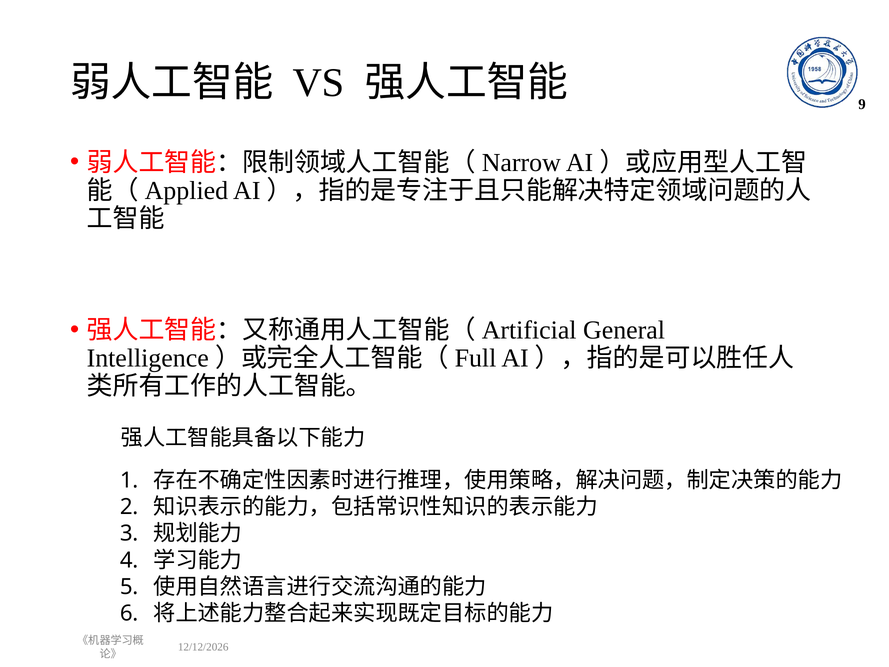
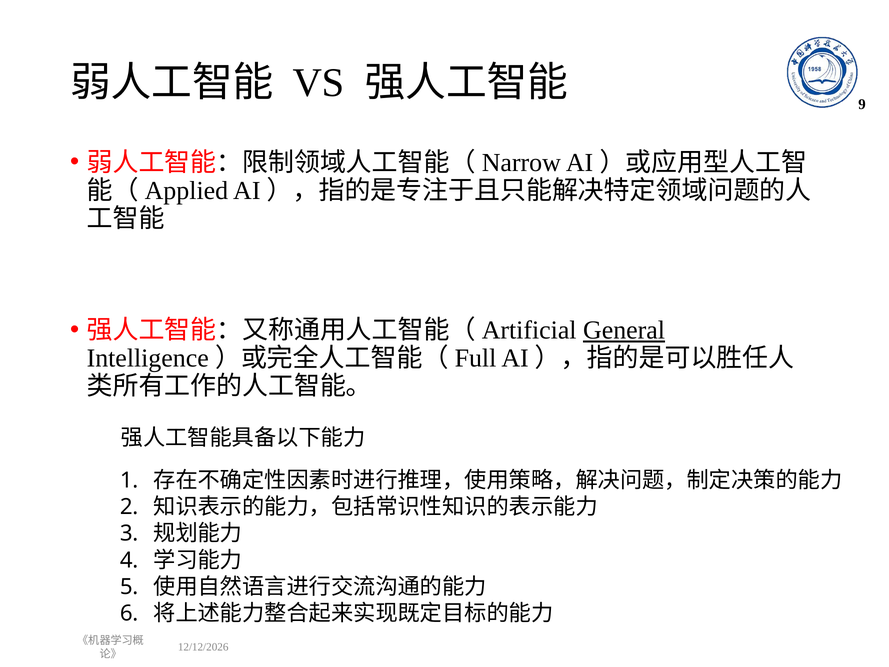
General underline: none -> present (624, 330)
